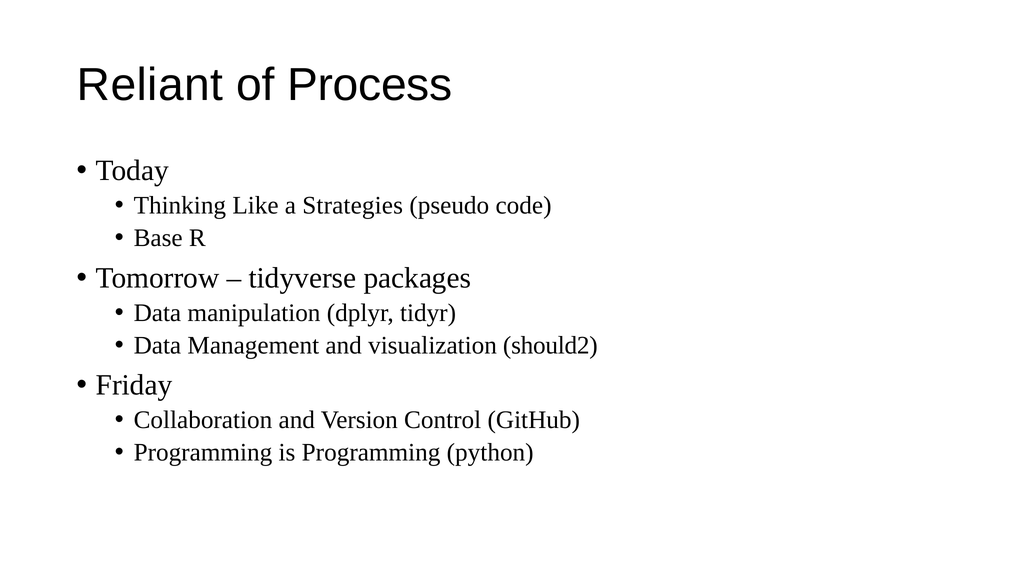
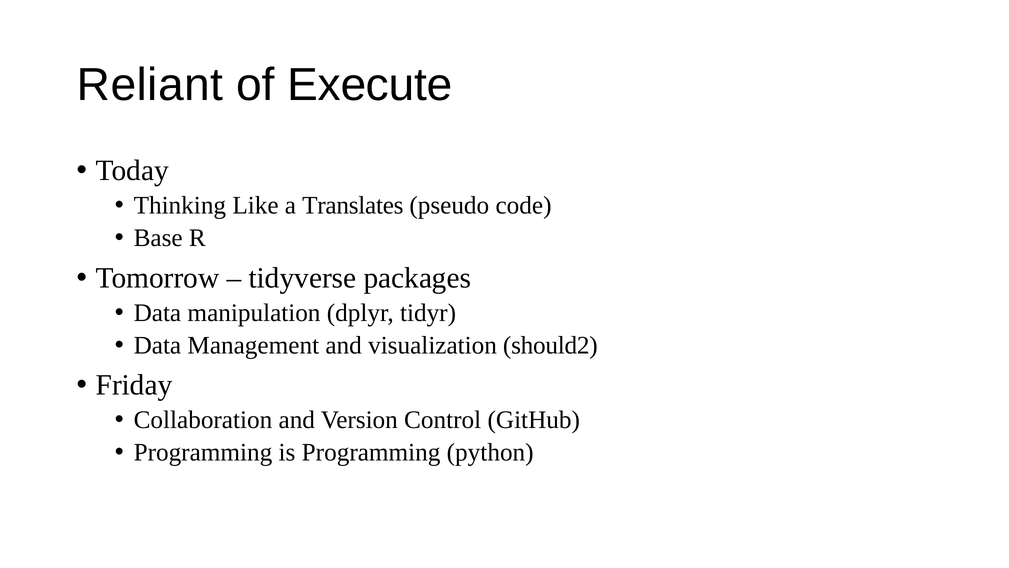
Process: Process -> Execute (370, 85)
Strategies: Strategies -> Translates (353, 205)
